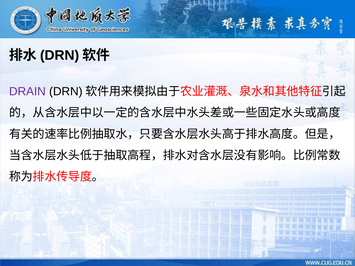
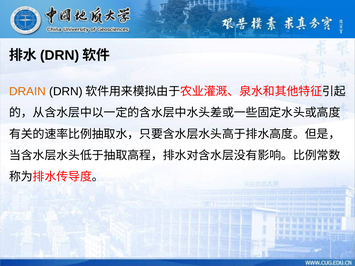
DRAIN colour: purple -> orange (27, 92)
